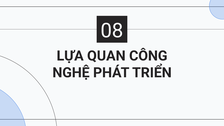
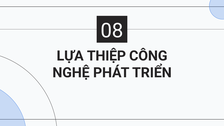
QUAN: QUAN -> THIỆP (106, 56)
